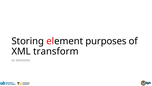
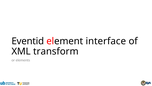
Storing: Storing -> Eventid (28, 41)
purposes: purposes -> interface (106, 41)
